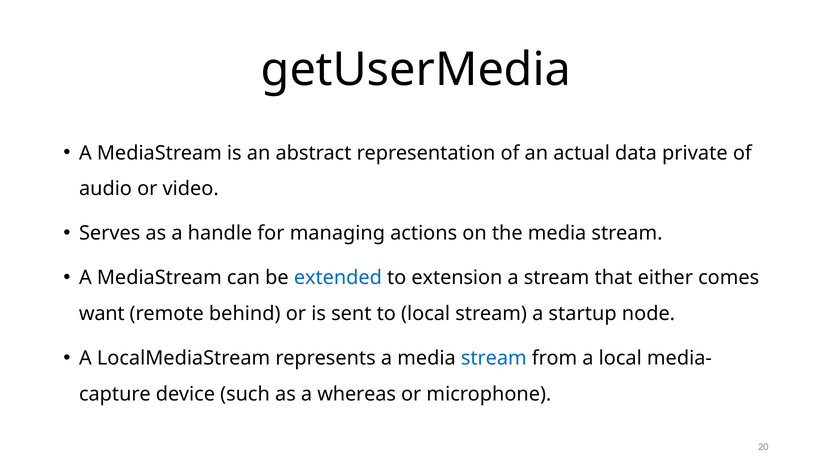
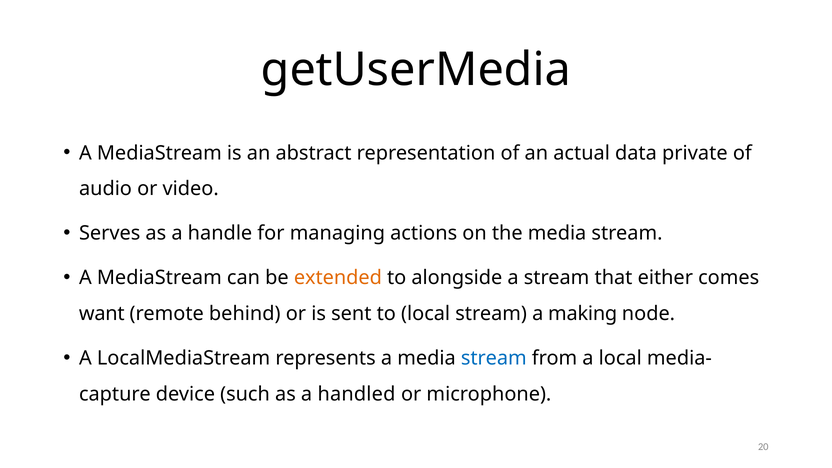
extended colour: blue -> orange (338, 278)
extension: extension -> alongside (457, 278)
startup: startup -> making (583, 314)
whereas: whereas -> handled (356, 394)
